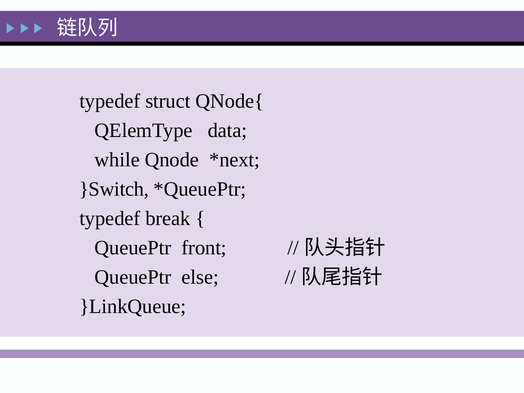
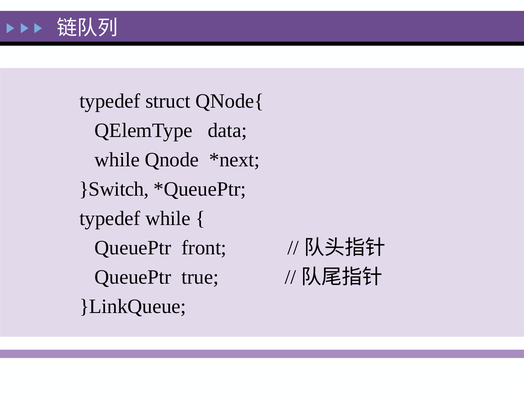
typedef break: break -> while (168, 218)
else: else -> true (200, 277)
